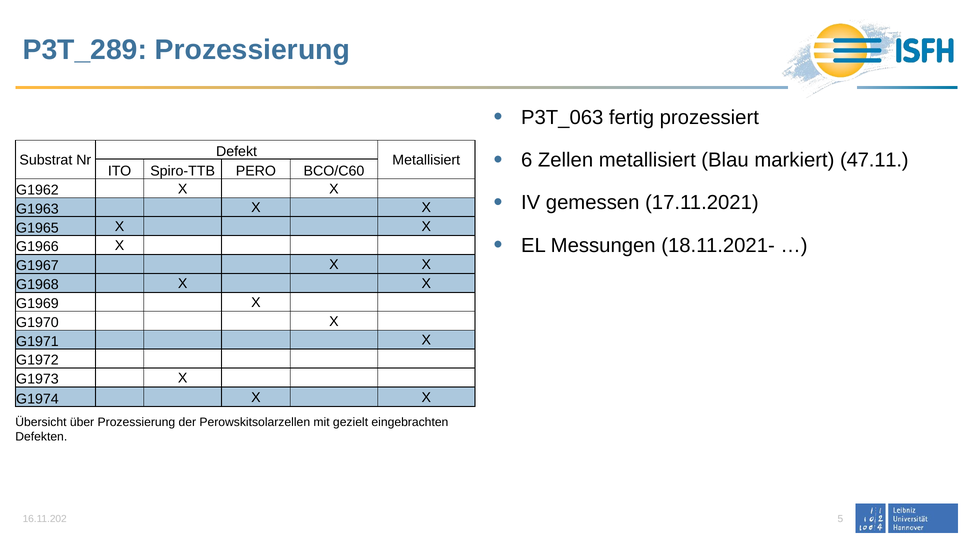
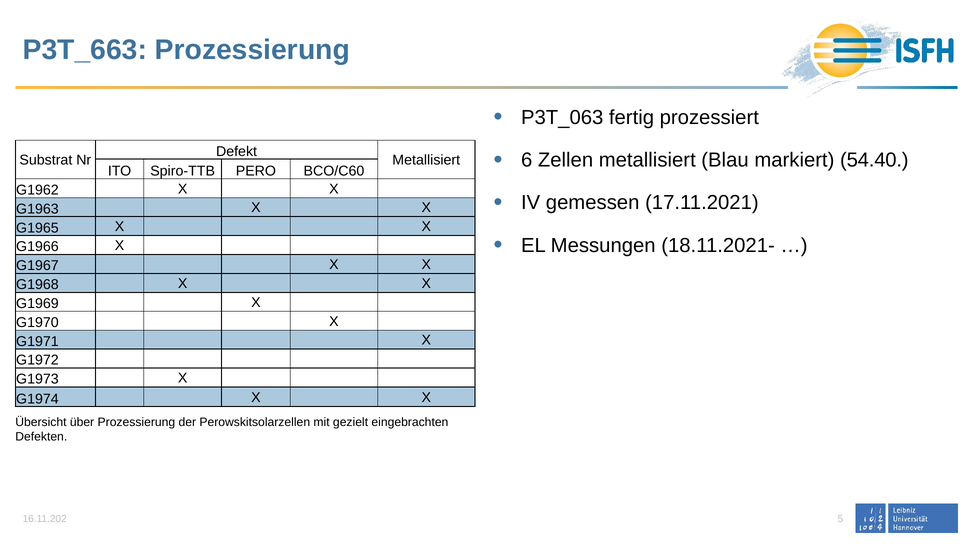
P3T_289: P3T_289 -> P3T_663 (85, 50)
47.11: 47.11 -> 54.40 (874, 160)
